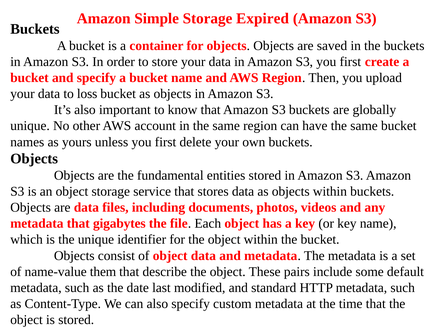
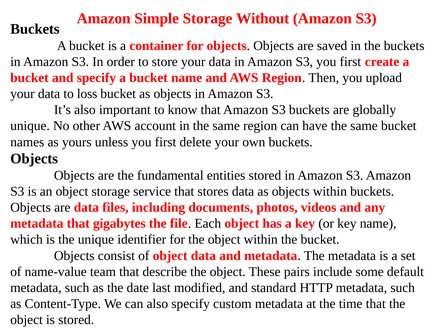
Expired: Expired -> Without (263, 18)
them: them -> team (103, 271)
